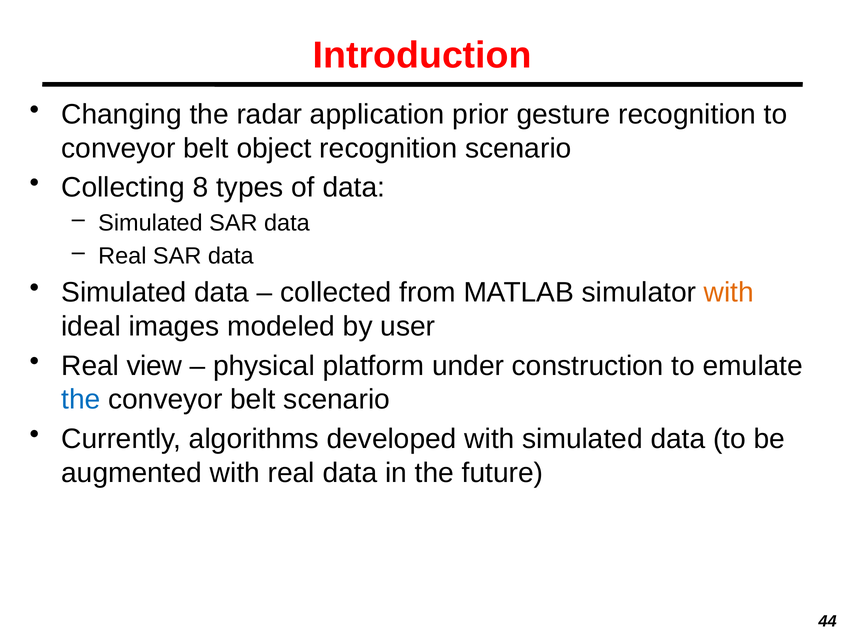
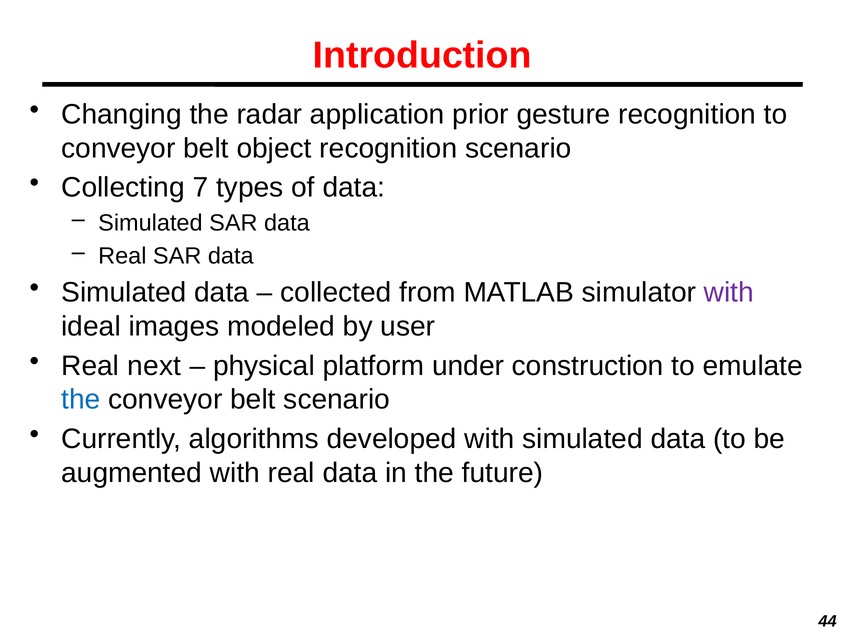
8: 8 -> 7 (200, 188)
with colour: orange -> purple (729, 293)
view: view -> next (154, 366)
